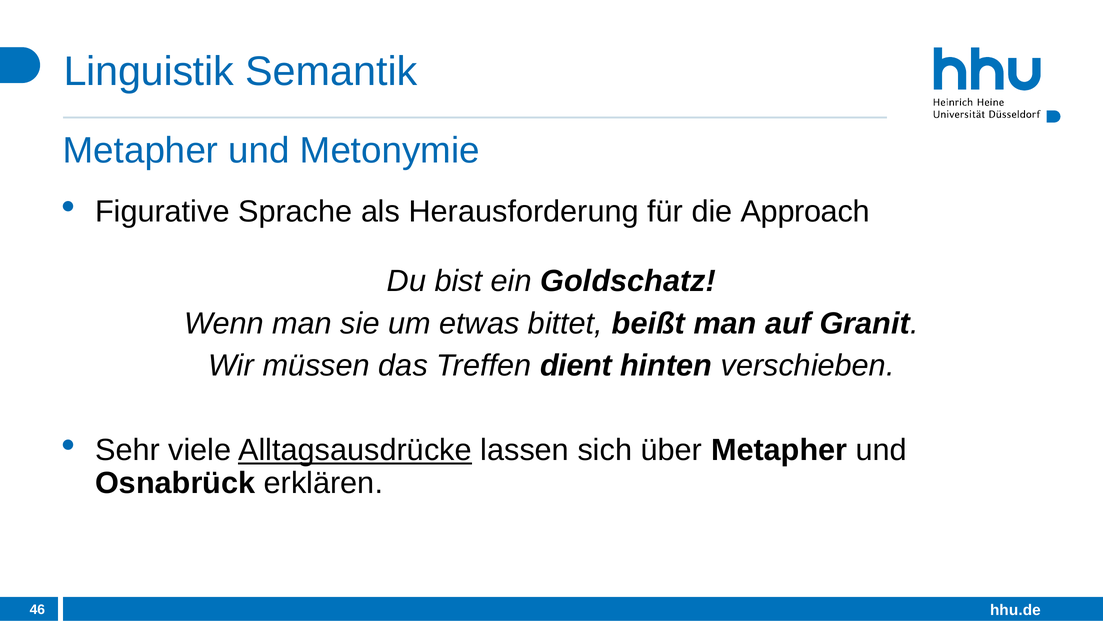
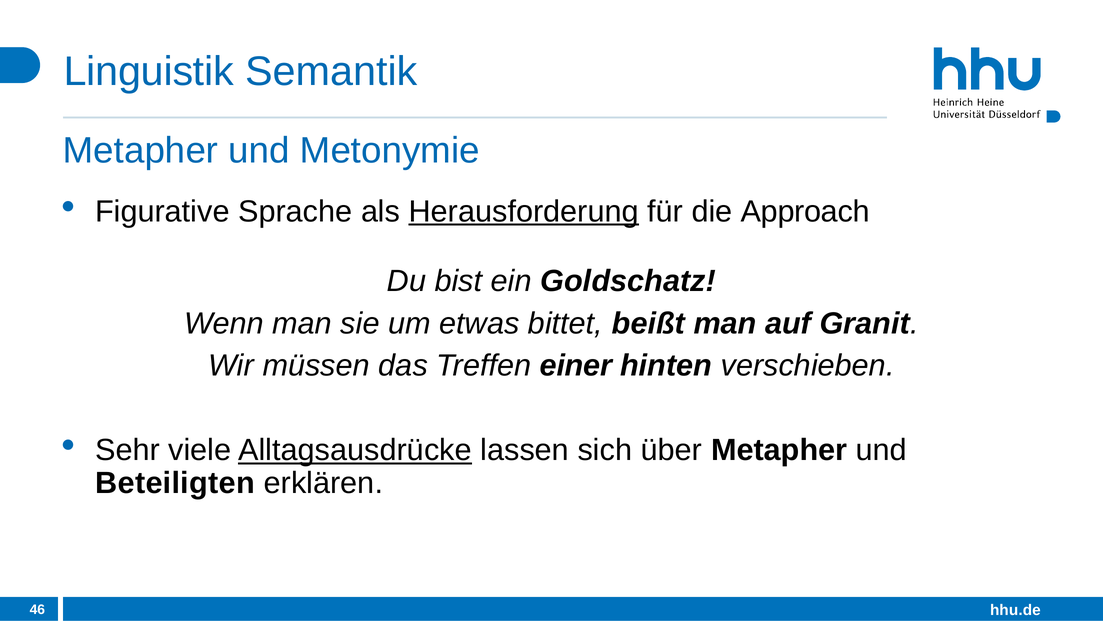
Herausforderung underline: none -> present (524, 212)
dient: dient -> einer (576, 366)
Osnabrück: Osnabrück -> Beteiligten (175, 483)
